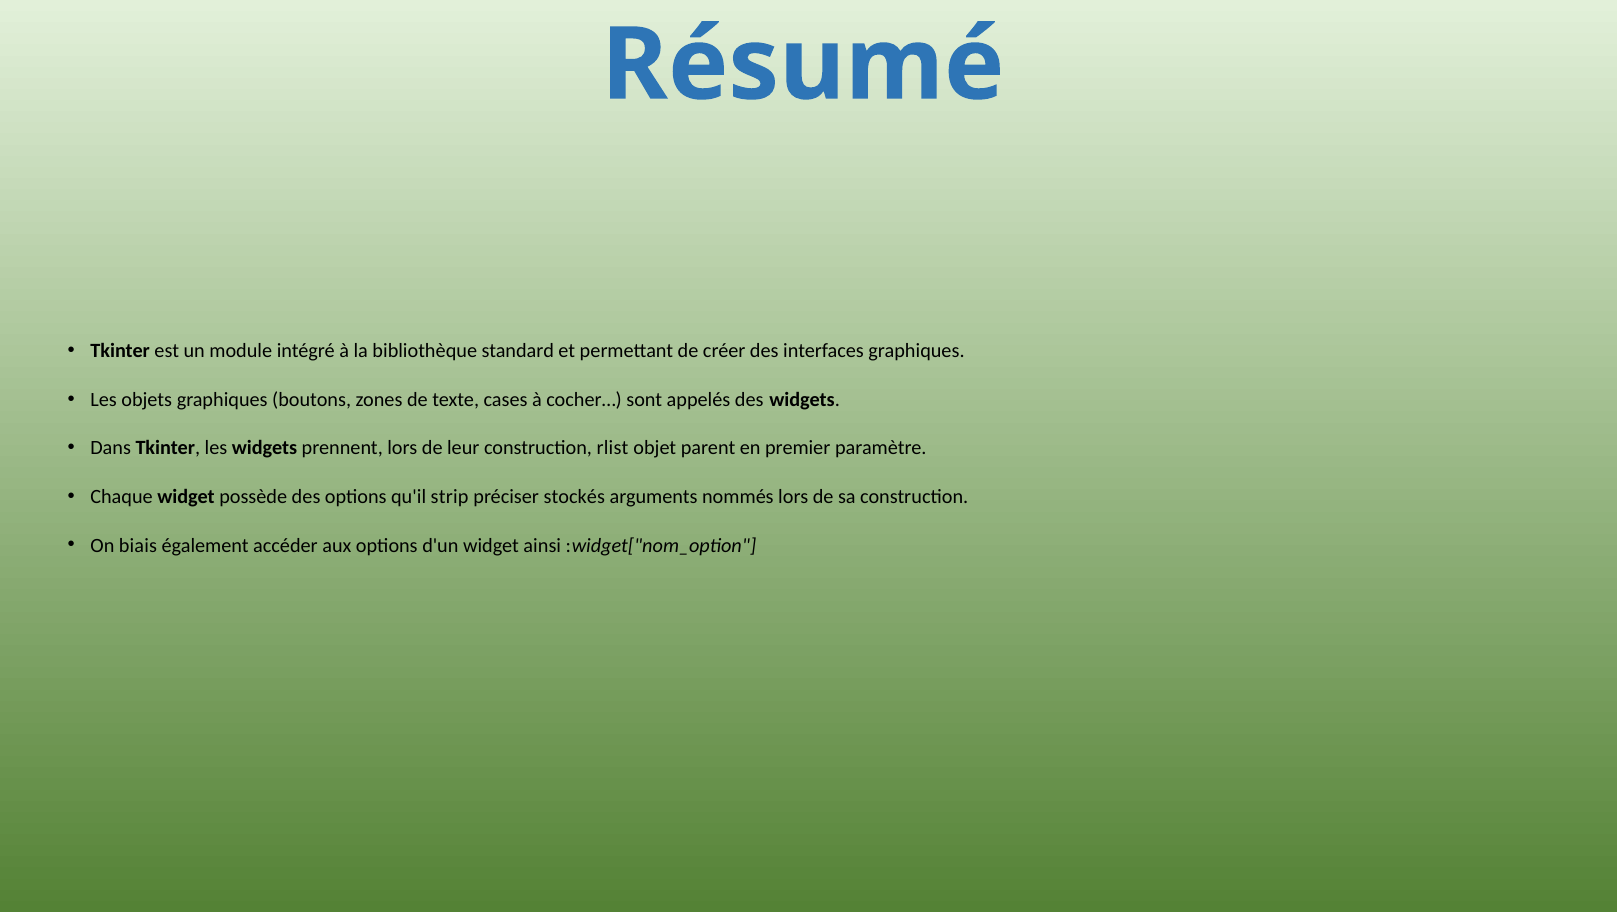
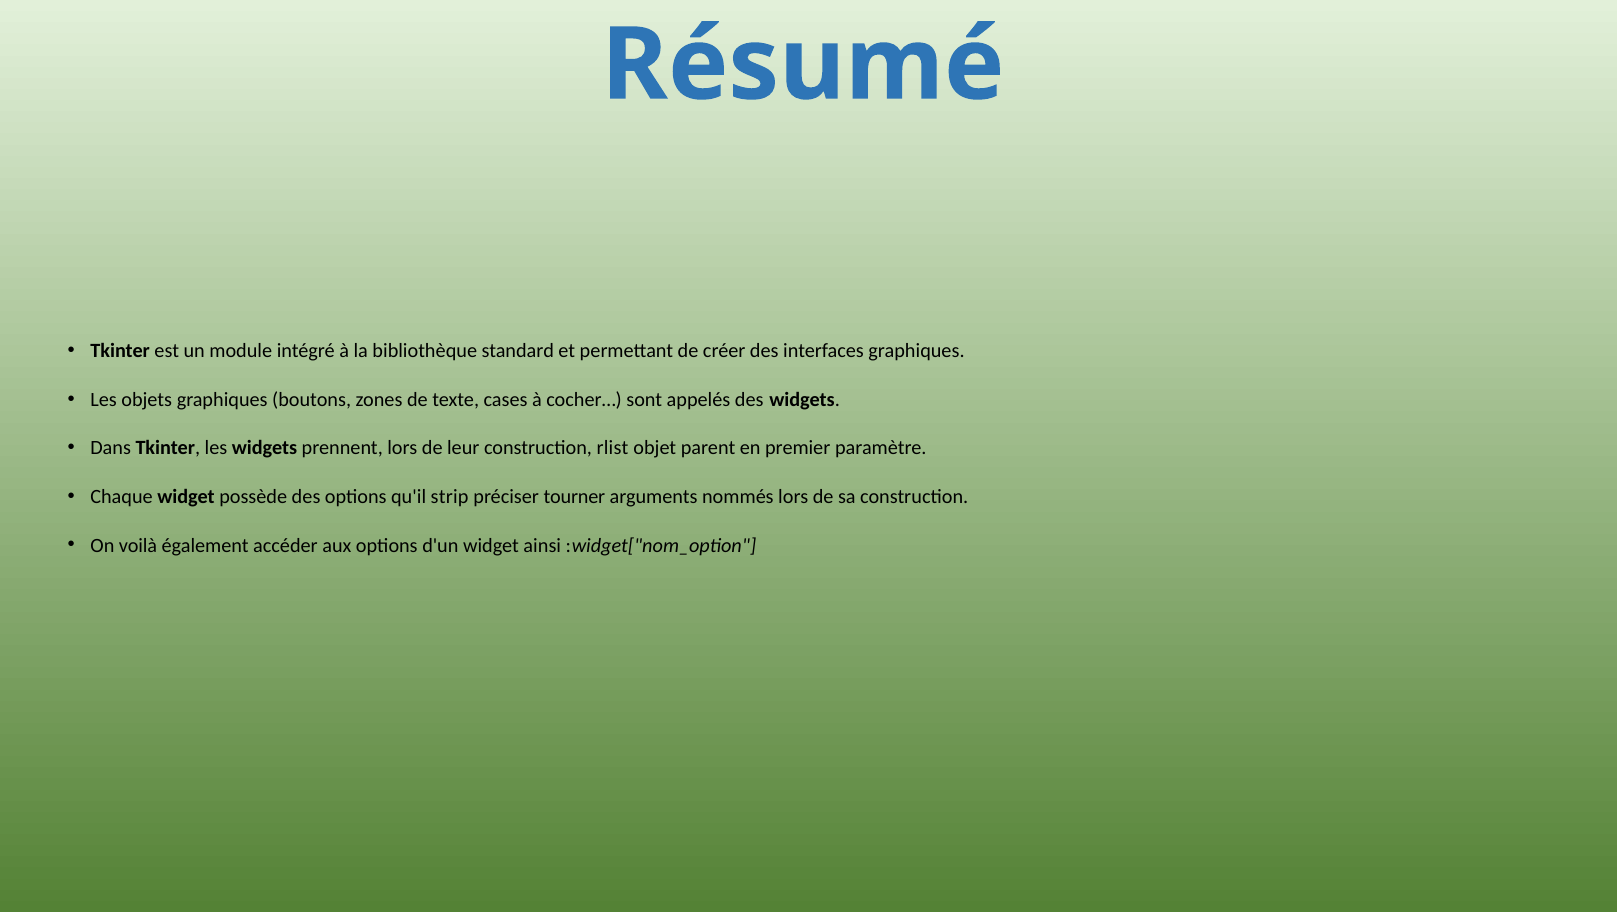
stockés: stockés -> tourner (574, 497)
biais: biais -> voilà (138, 545)
